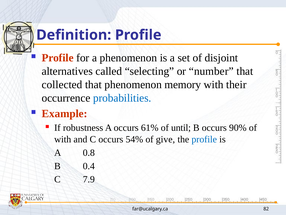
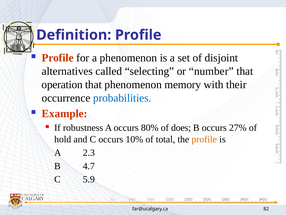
collected: collected -> operation (62, 84)
61%: 61% -> 80% (150, 128)
until: until -> does (181, 128)
90%: 90% -> 27% (238, 128)
with: with -> hold (63, 139)
54%: 54% -> 10% (134, 139)
give: give -> total (165, 139)
profile colour: blue -> orange (204, 139)
0.8: 0.8 -> 2.3 (89, 152)
0.4: 0.4 -> 4.7 (89, 166)
7.9: 7.9 -> 5.9 (89, 179)
